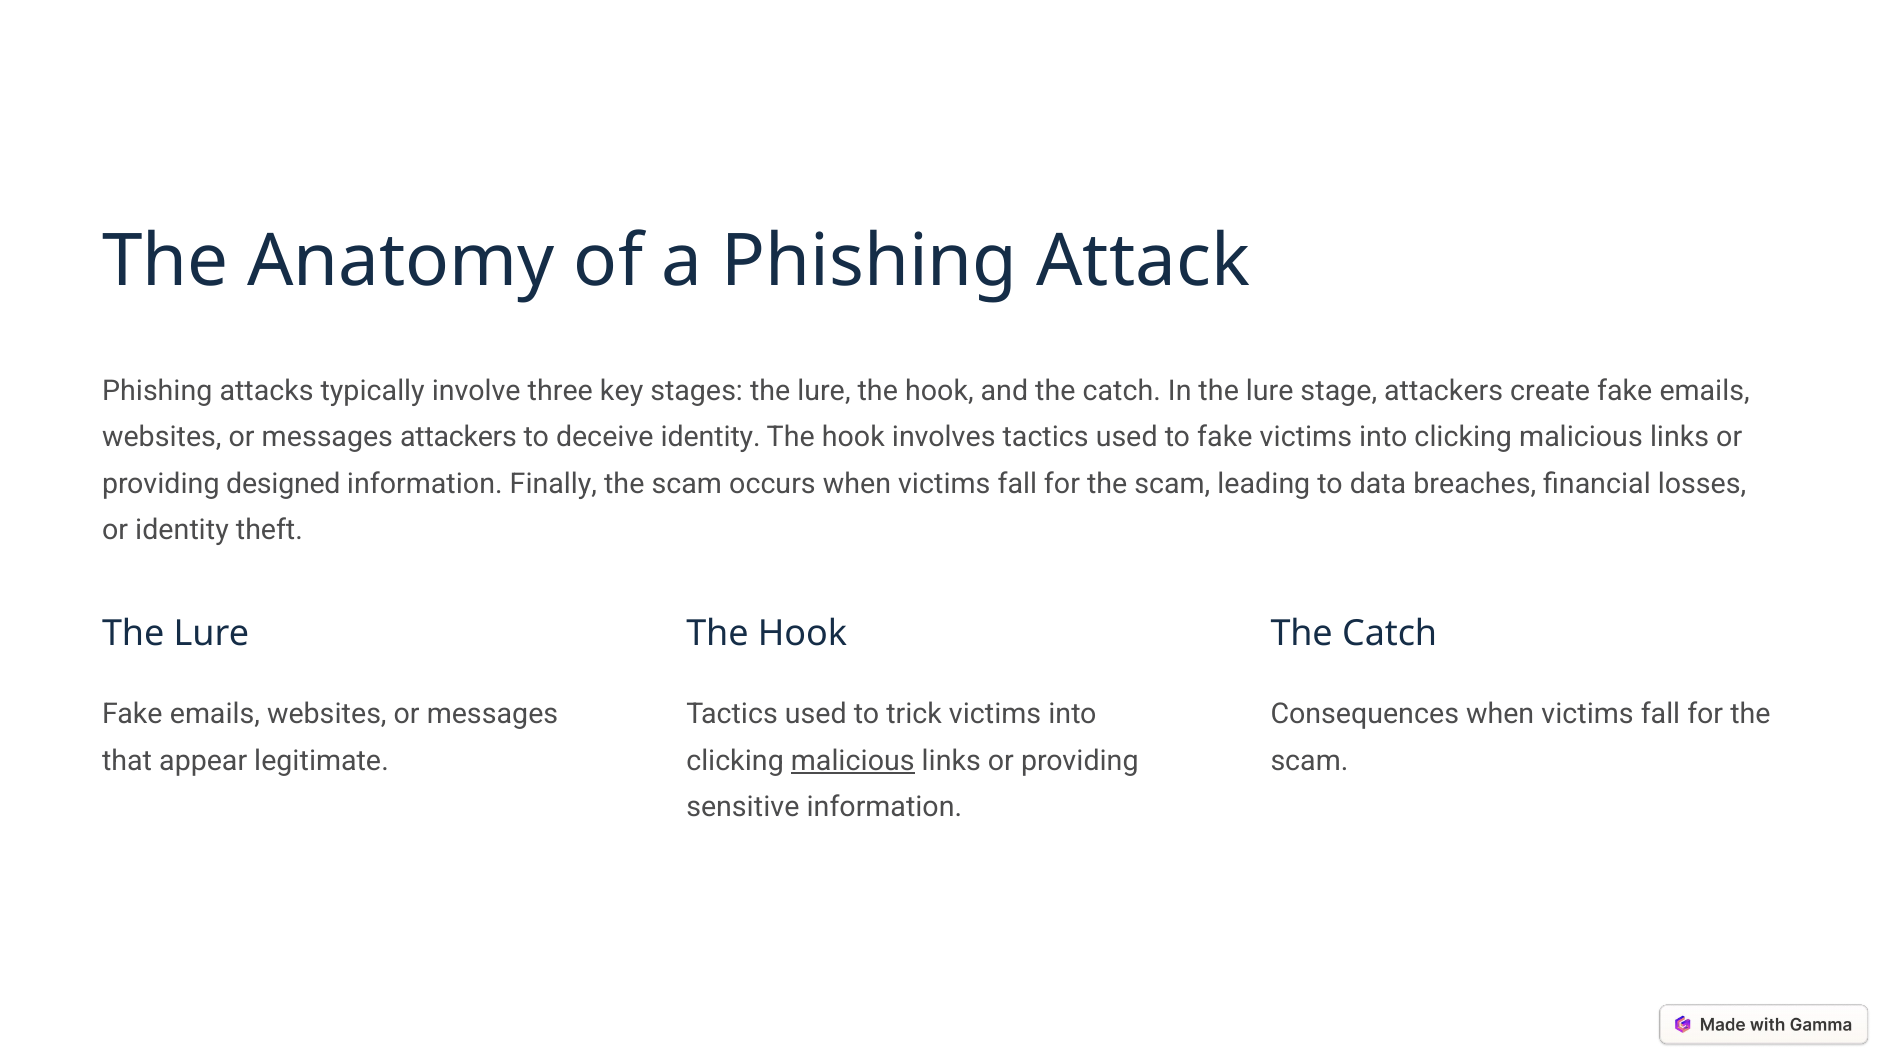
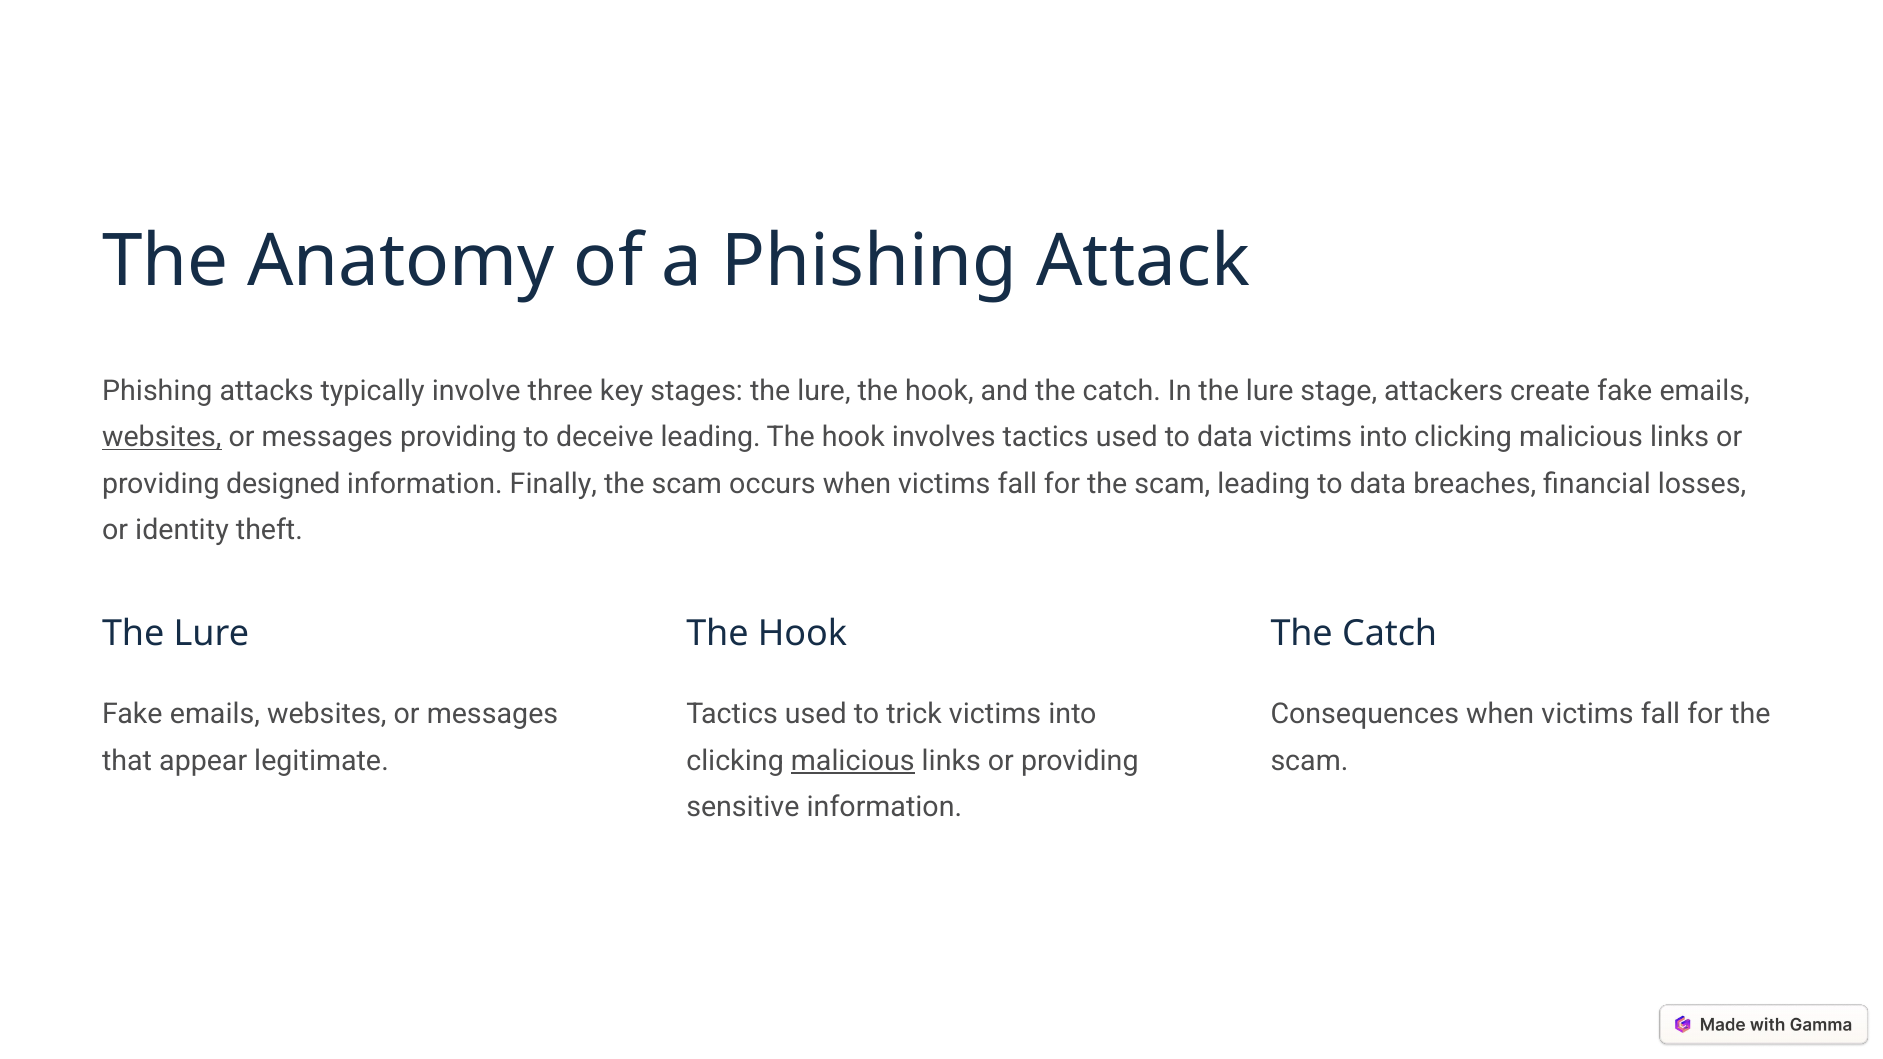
websites underline: none -> present (162, 437)
messages attackers: attackers -> providing (458, 437)
deceive identity: identity -> leading (711, 437)
used to fake: fake -> data (1225, 437)
